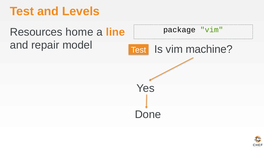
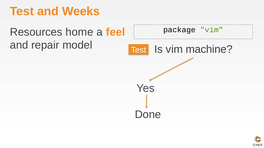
Levels: Levels -> Weeks (81, 11)
line: line -> feel (115, 32)
